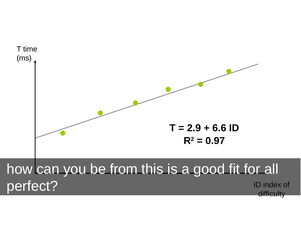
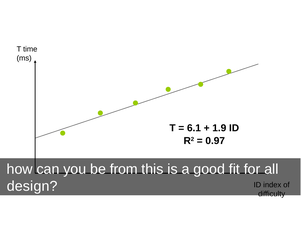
2.9: 2.9 -> 6.1 (194, 128)
6.6: 6.6 -> 1.9 (219, 128)
perfect: perfect -> design (32, 186)
